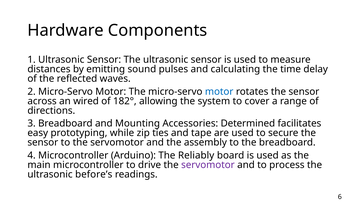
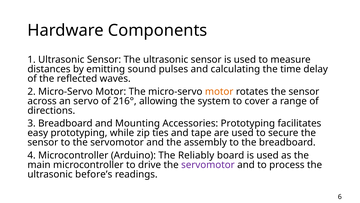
motor colour: blue -> orange (219, 91)
wired: wired -> servo (86, 101)
182°: 182° -> 216° (125, 101)
Accessories Determined: Determined -> Prototyping (248, 123)
